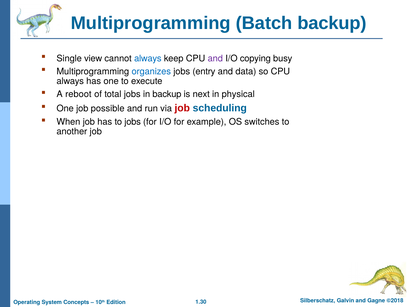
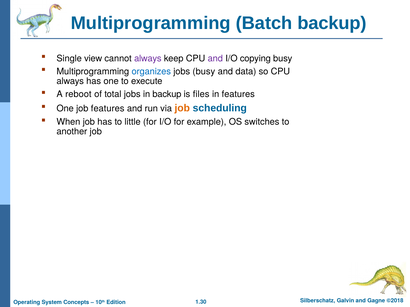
always colour: blue -> purple (148, 58)
jobs entry: entry -> busy (204, 72)
next: next -> files (201, 94)
in physical: physical -> features (238, 94)
job possible: possible -> features (108, 109)
job colour: red -> orange (182, 108)
to jobs: jobs -> little (133, 122)
